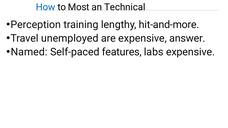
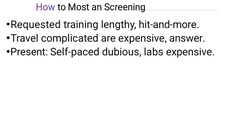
How colour: blue -> purple (46, 7)
Technical: Technical -> Screening (125, 7)
Perception: Perception -> Requested (36, 25)
unemployed: unemployed -> complicated (70, 38)
Named: Named -> Present (29, 52)
features: features -> dubious (122, 52)
